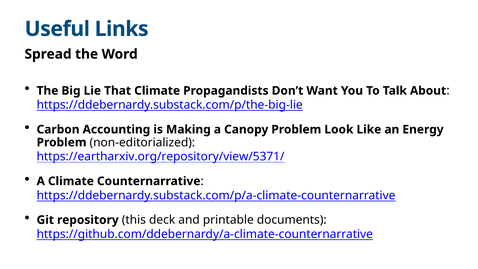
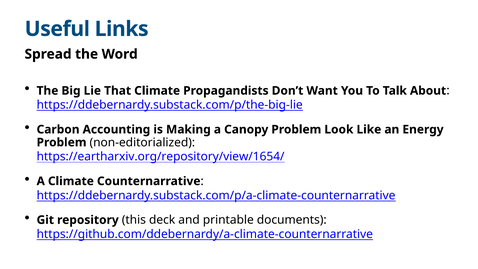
https://eartharxiv.org/repository/view/5371/: https://eartharxiv.org/repository/view/5371/ -> https://eartharxiv.org/repository/view/1654/ (161, 157)
